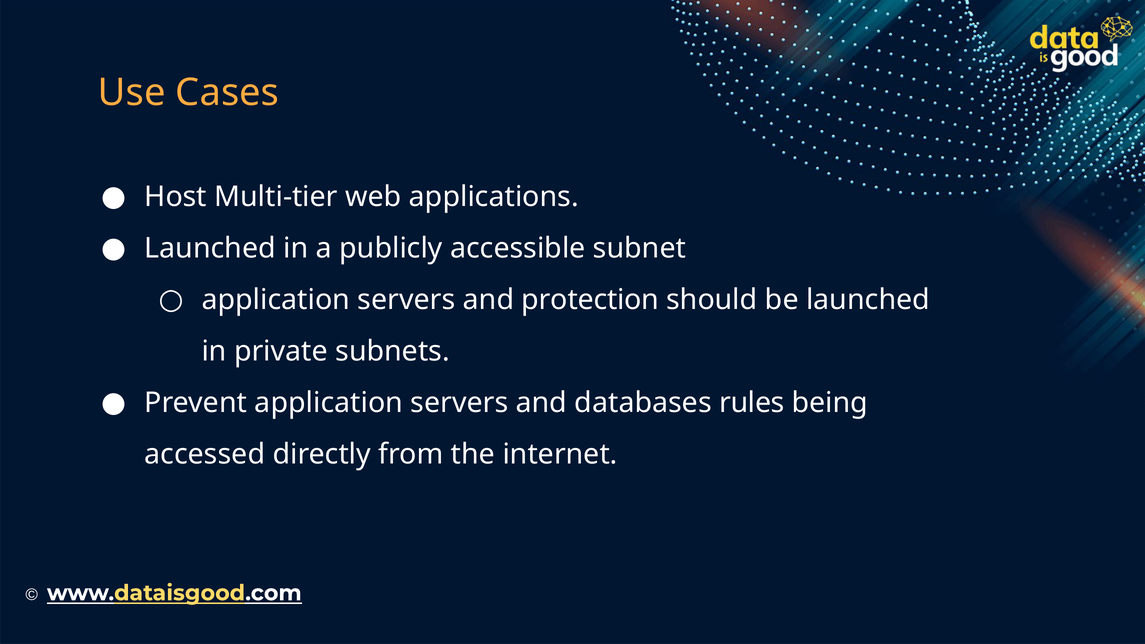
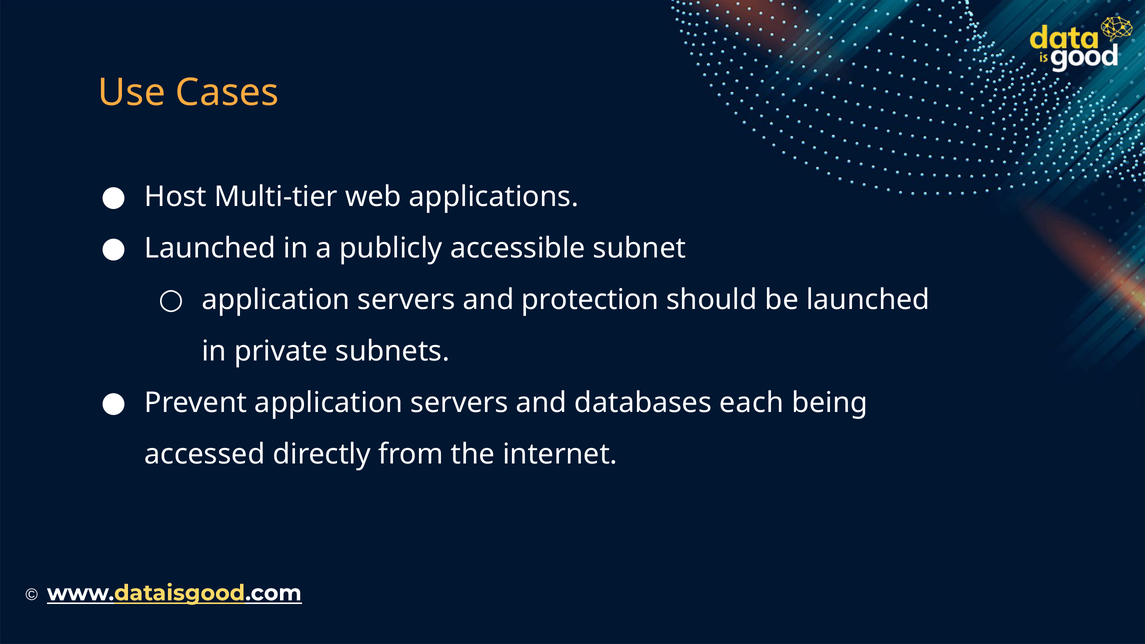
rules: rules -> each (752, 403)
